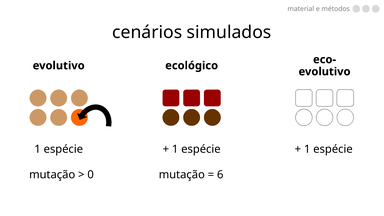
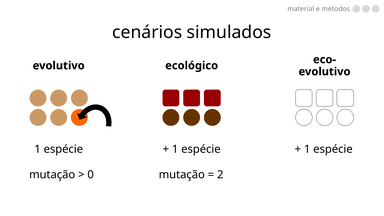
6: 6 -> 2 (220, 175)
